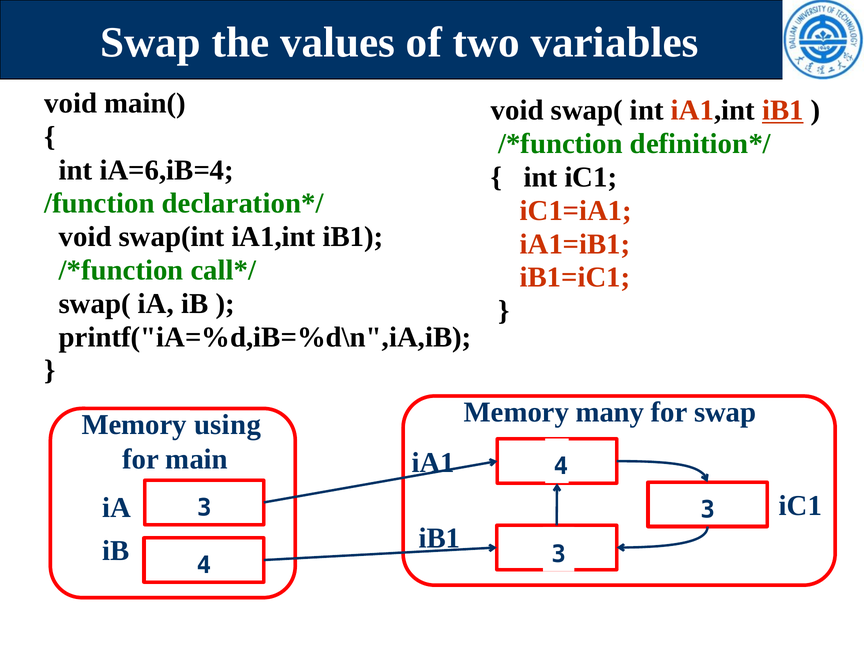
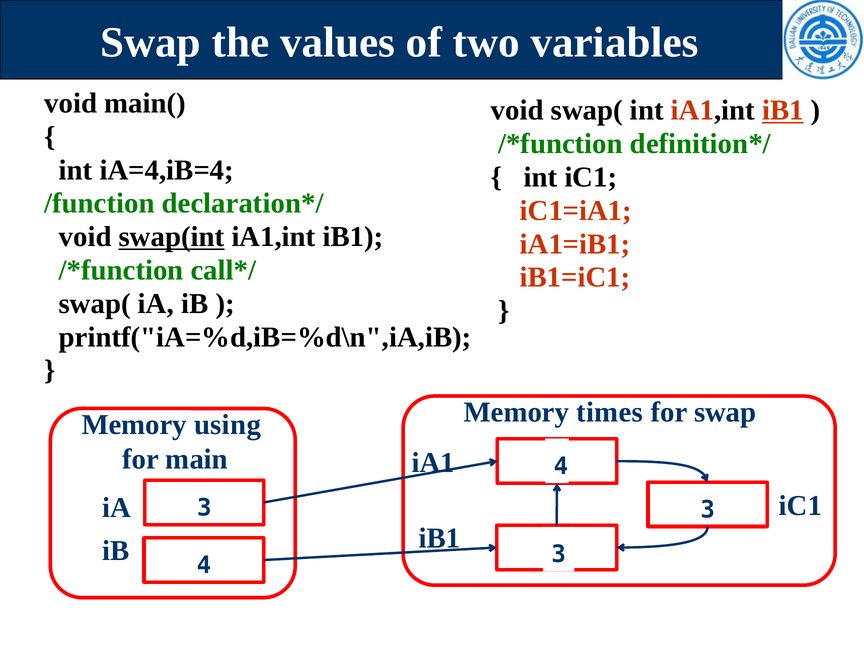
iA=6,iB=4: iA=6,iB=4 -> iA=4,iB=4 (167, 170)
swap(int underline: none -> present (172, 237)
many: many -> times (610, 412)
